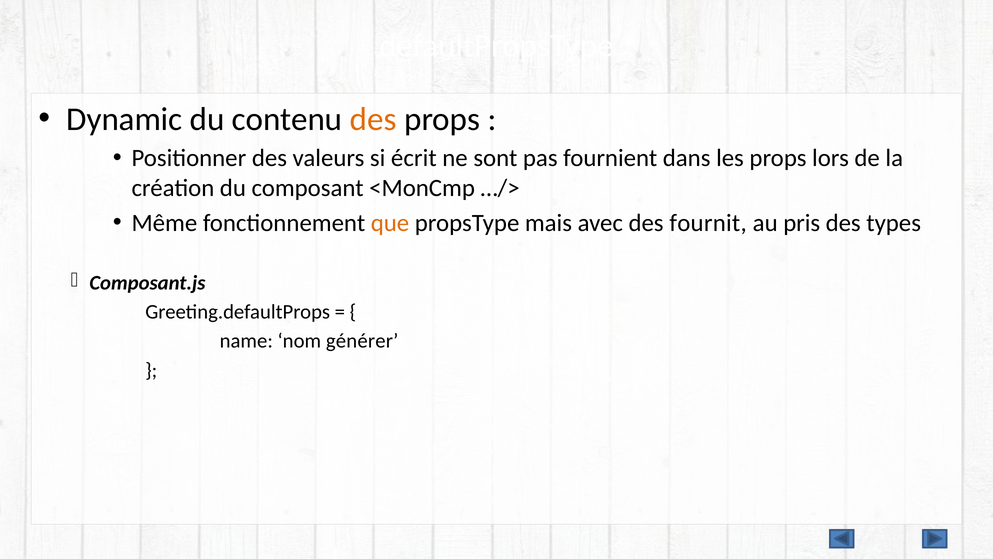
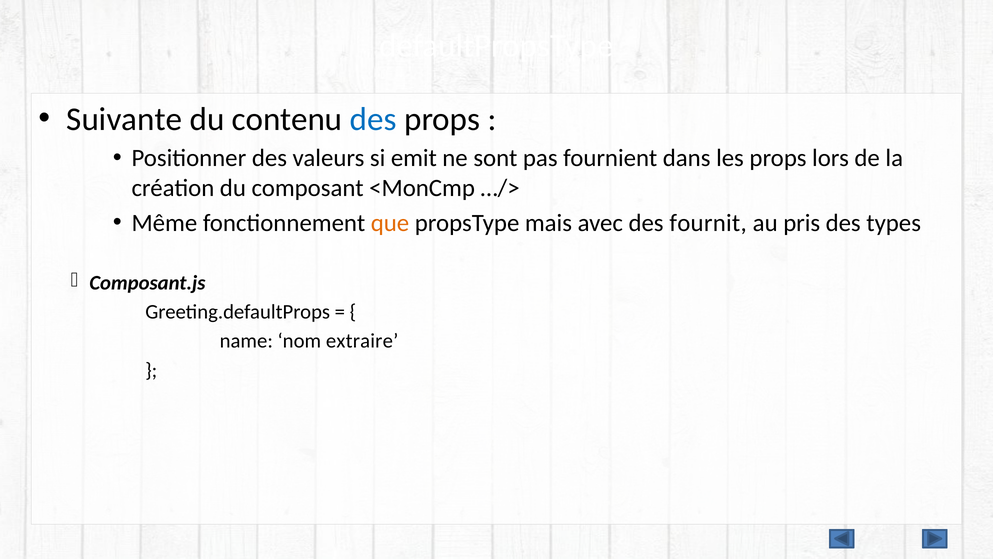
Dynamic: Dynamic -> Suivante (124, 119)
des colour: orange -> blue (373, 119)
écrit: écrit -> emit (414, 158)
générer: générer -> extraire (362, 341)
